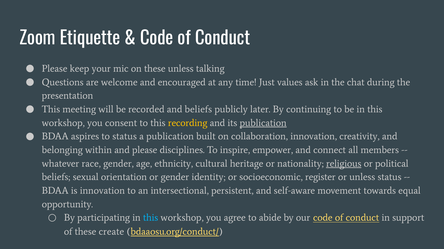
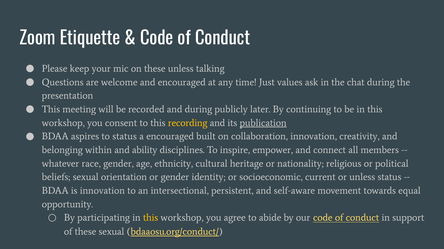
and beliefs: beliefs -> during (198, 110)
a publication: publication -> encouraged (170, 137)
and please: please -> ability (145, 150)
religious underline: present -> none (344, 164)
register: register -> current (320, 178)
this colour: light blue -> yellow (151, 218)
these create: create -> sexual (111, 232)
